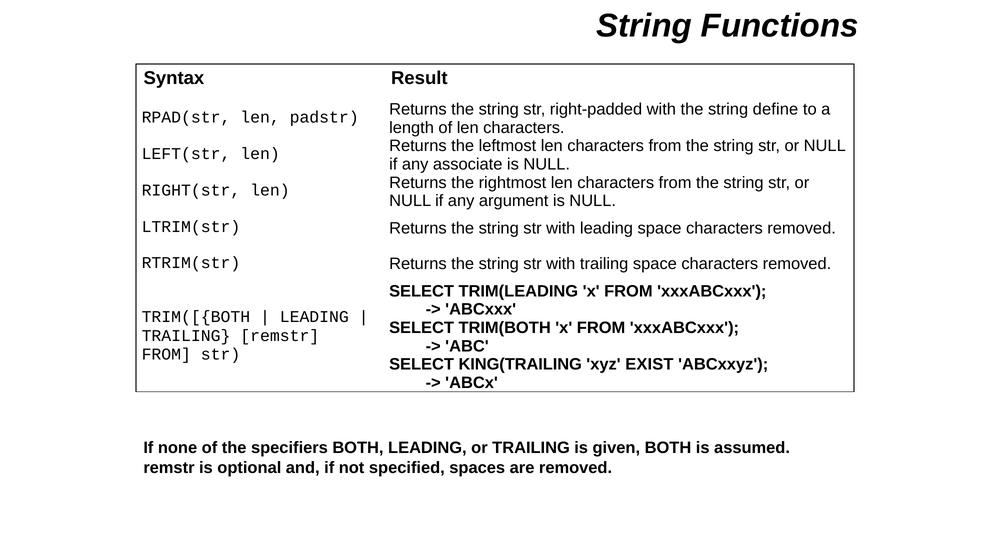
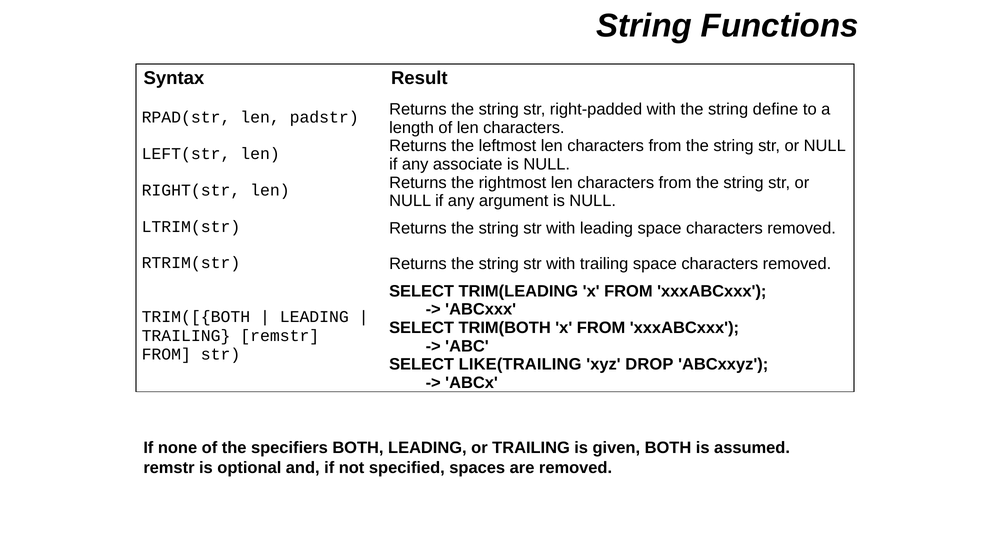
KING(TRAILING: KING(TRAILING -> LIKE(TRAILING (520, 364)
EXIST: EXIST -> DROP (649, 364)
